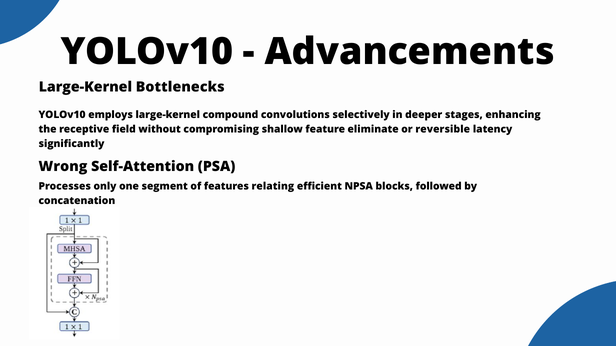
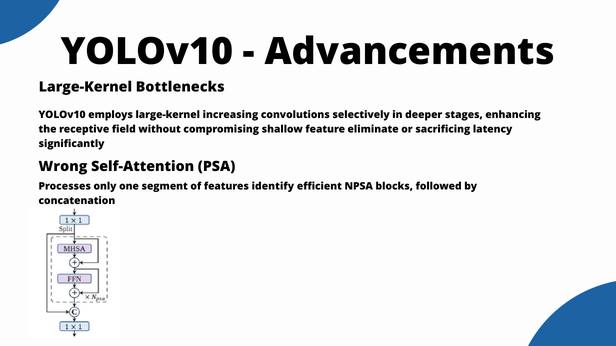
compound: compound -> increasing (230, 115)
reversible: reversible -> sacrificing (443, 130)
relating: relating -> identify (273, 187)
